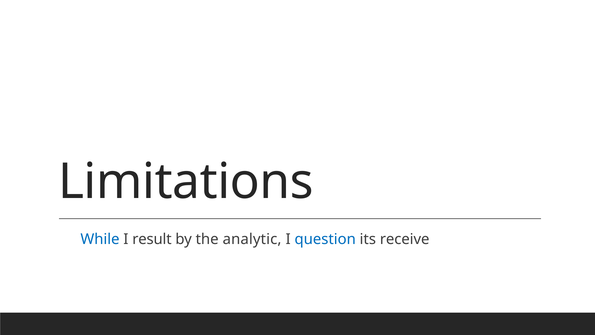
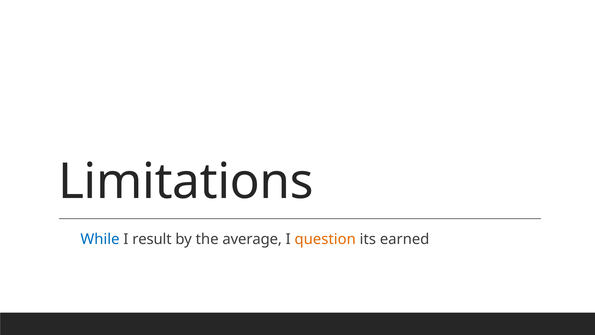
analytic: analytic -> average (252, 239)
question colour: blue -> orange (325, 239)
receive: receive -> earned (405, 239)
